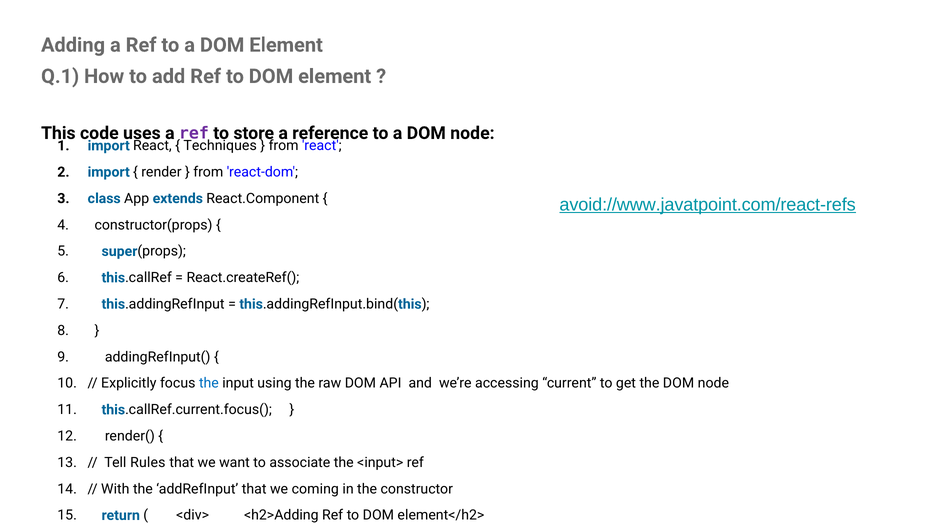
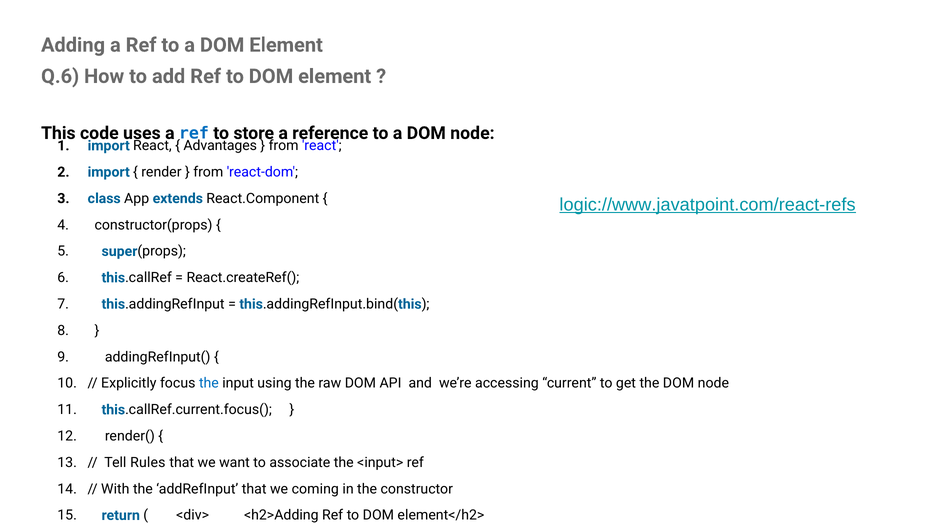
Q.1: Q.1 -> Q.6 (60, 76)
ref colour: purple -> blue (194, 133)
Techniques: Techniques -> Advantages (220, 146)
avoid://www.javatpoint.com/react-refs: avoid://www.javatpoint.com/react-refs -> logic://www.javatpoint.com/react-refs (708, 204)
